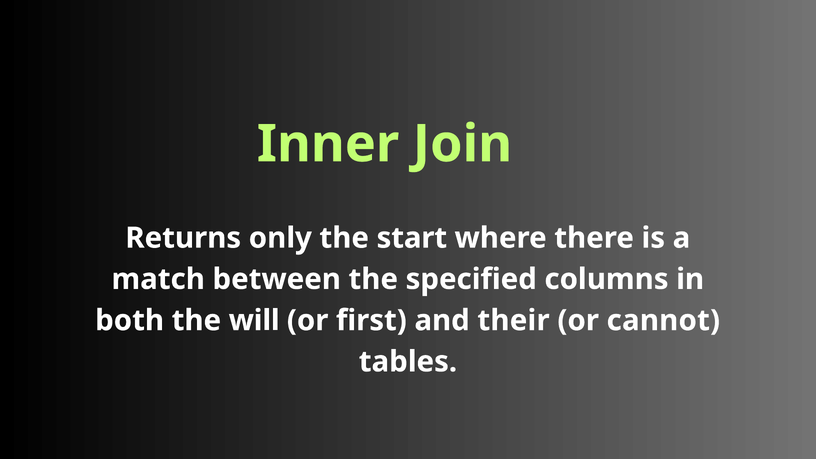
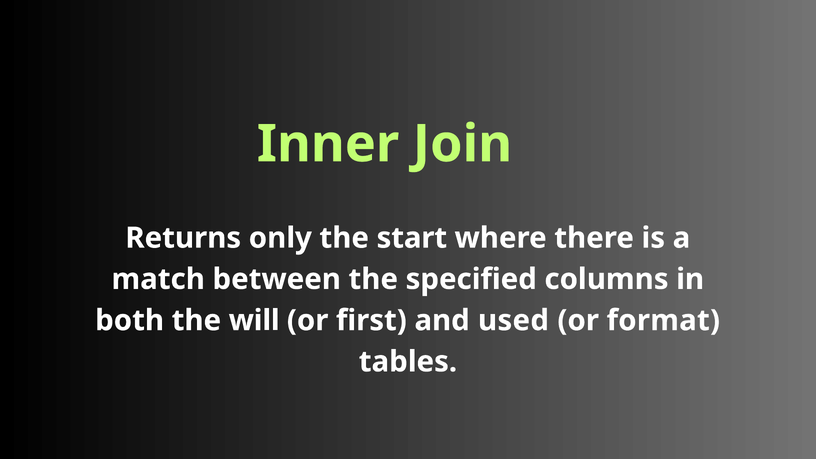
their: their -> used (513, 320)
cannot: cannot -> format (663, 320)
